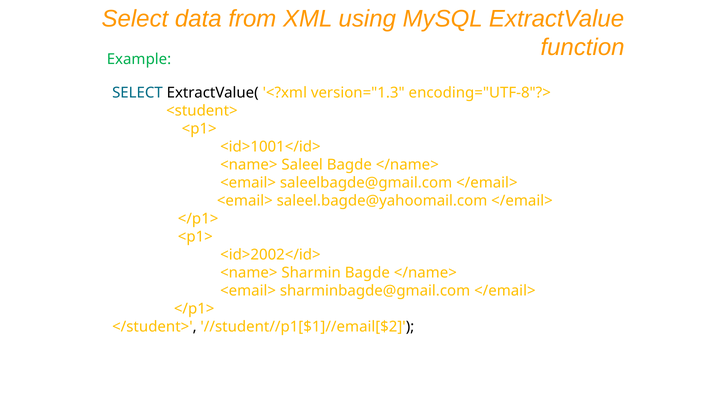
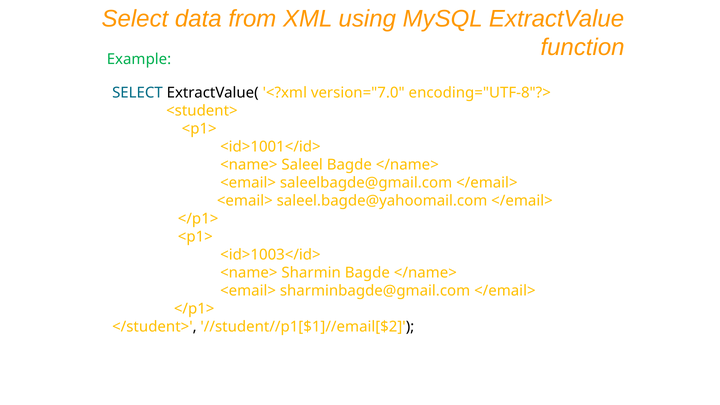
version="1.3: version="1.3 -> version="7.0 (358, 93)
<id>2002</id>: <id>2002</id> -> <id>1003</id> (270, 255)
